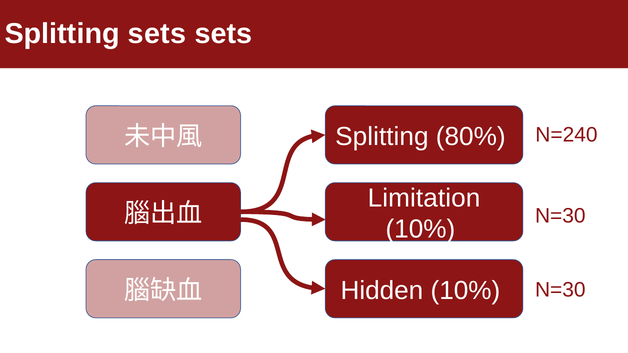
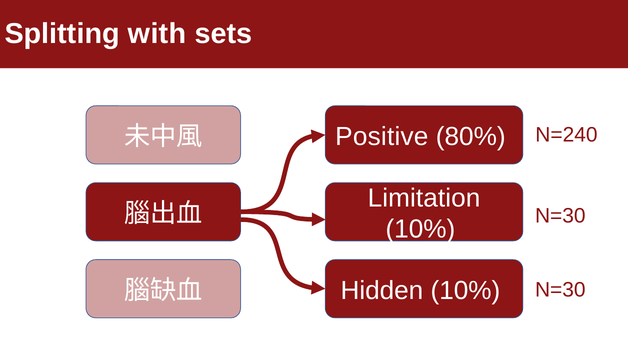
Splitting sets: sets -> with (157, 34)
Splitting: Splitting -> Positive (382, 137)
